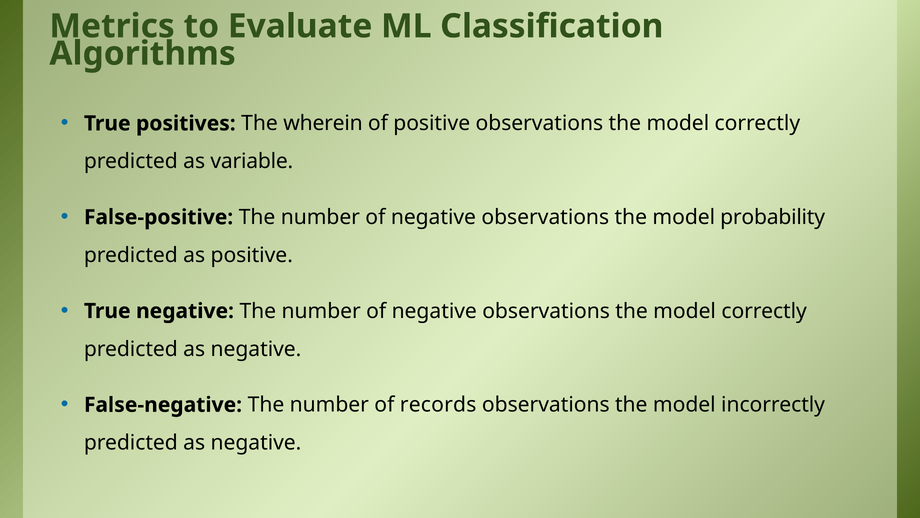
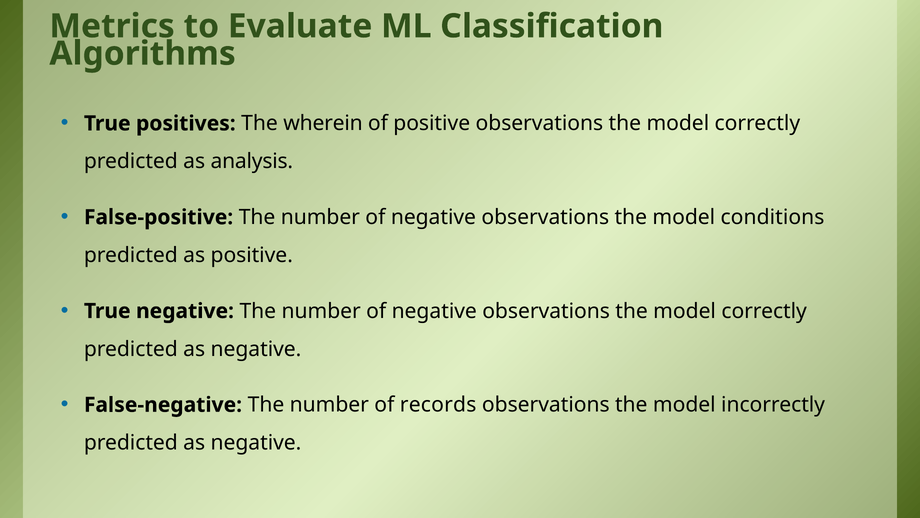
variable: variable -> analysis (252, 161)
probability: probability -> conditions (772, 217)
